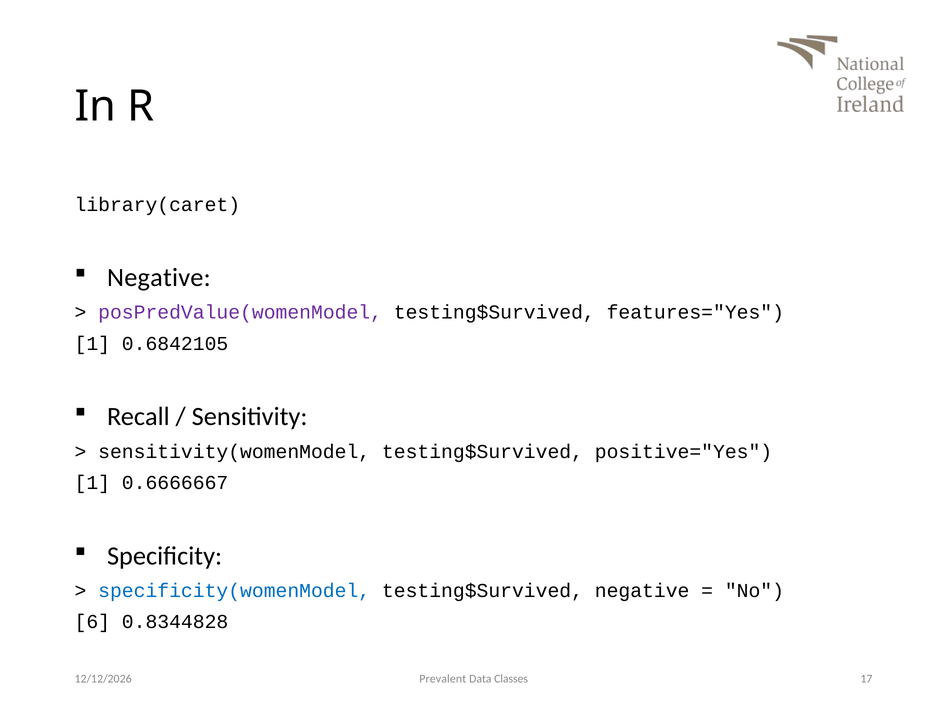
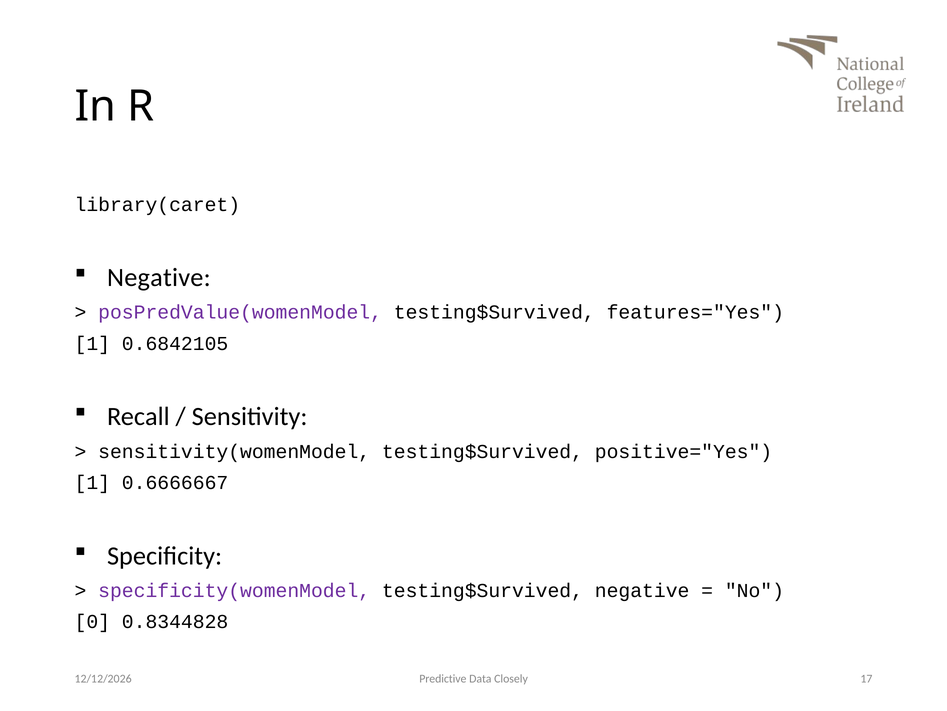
specificity(womenModel colour: blue -> purple (234, 590)
6: 6 -> 0 (92, 621)
Prevalent: Prevalent -> Predictive (443, 678)
Classes: Classes -> Closely (511, 678)
